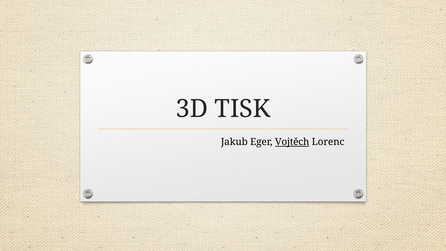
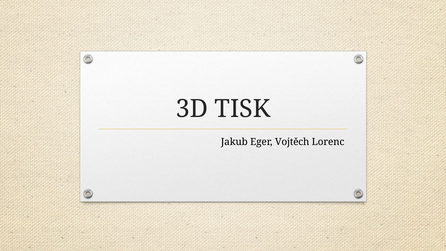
Vojtěch underline: present -> none (292, 142)
